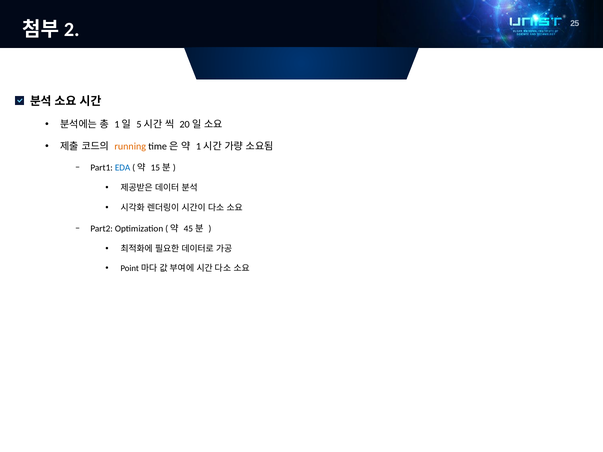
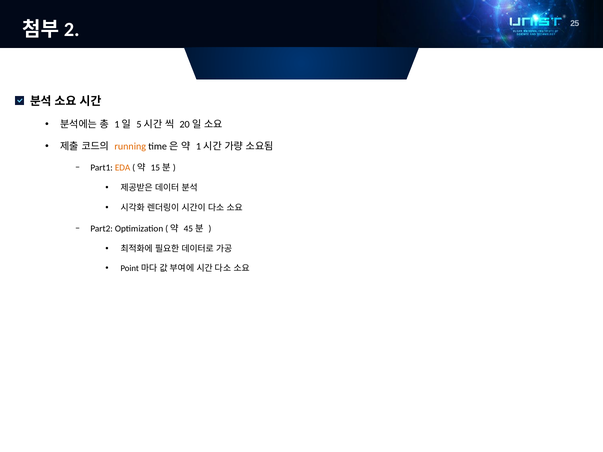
EDA colour: blue -> orange (123, 168)
